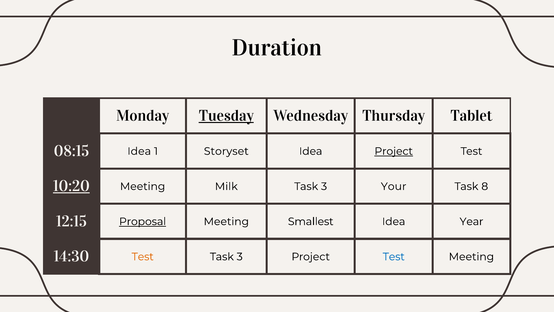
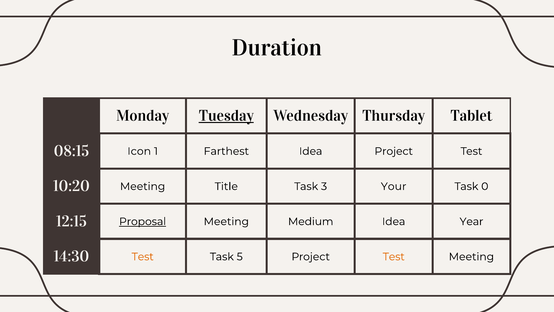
08:15 Idea: Idea -> Icon (139, 151)
Storyset: Storyset -> Farthest (226, 151)
Project underline: present -> none (394, 151)
10:20 underline: present -> none (71, 186)
Milk: Milk -> Title (226, 186)
8: 8 -> 0 (485, 186)
Smallest: Smallest -> Medium (311, 221)
3: 3 -> 5 (240, 256)
Test colour: blue -> orange (394, 256)
